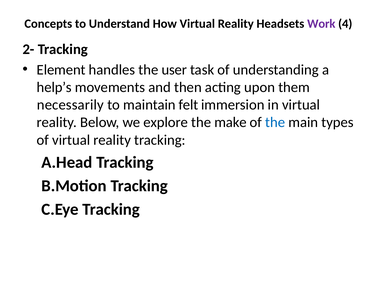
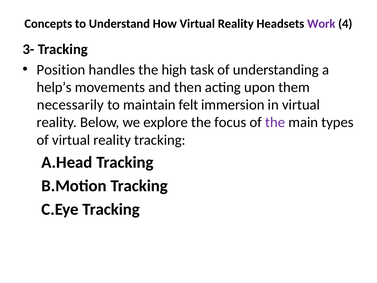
2-: 2- -> 3- (29, 49)
Element: Element -> Position (61, 70)
user: user -> high (174, 70)
make: make -> focus (230, 122)
the colour: blue -> purple (275, 122)
